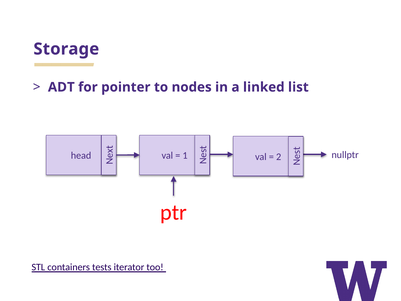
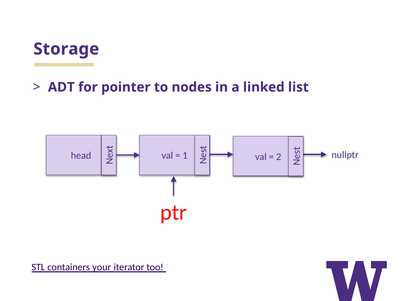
tests: tests -> your (102, 267)
